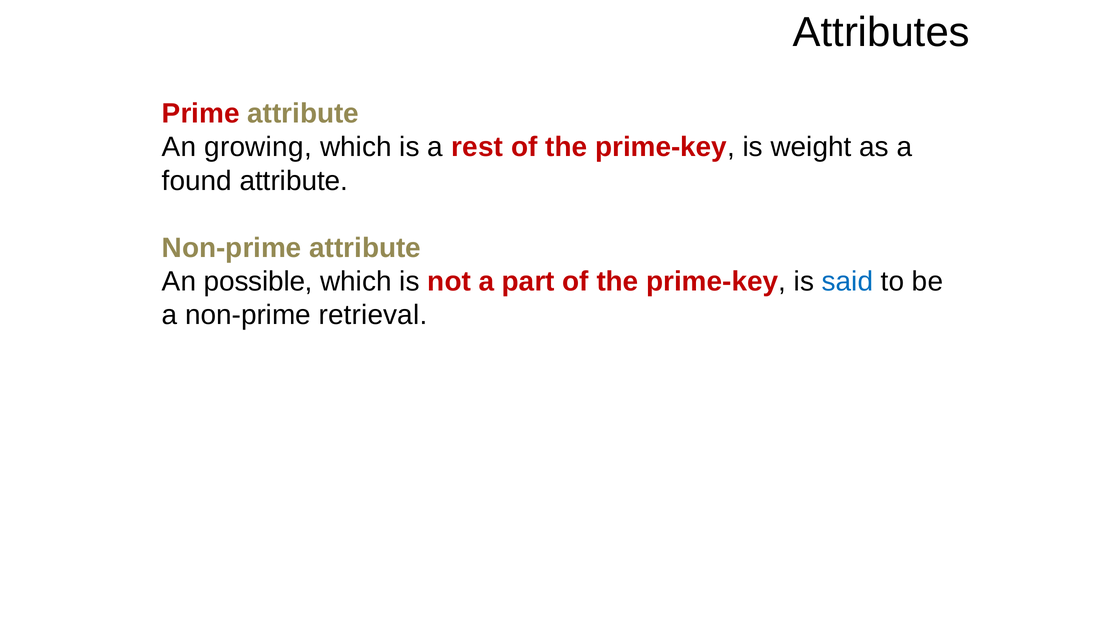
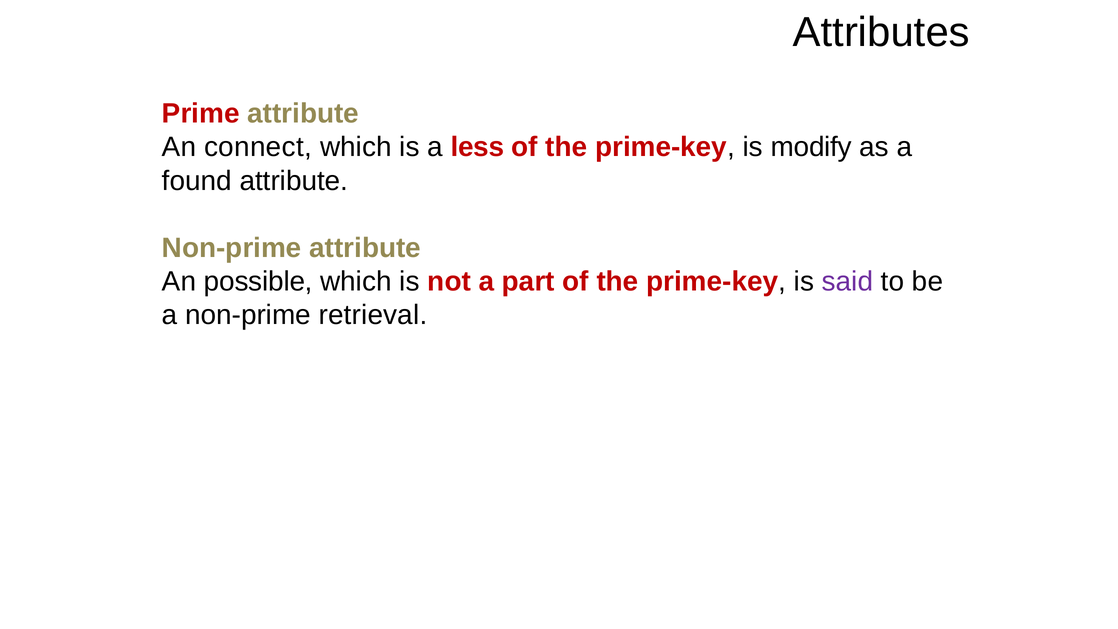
growing: growing -> connect (258, 147)
rest: rest -> less (477, 147)
weight: weight -> modify (811, 147)
said colour: blue -> purple (848, 281)
